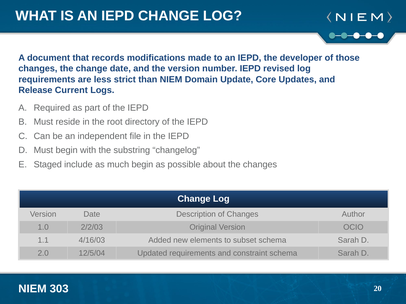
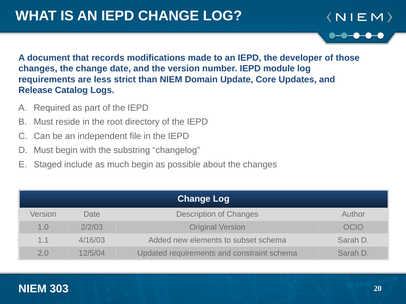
revised: revised -> module (279, 69)
Current: Current -> Catalog (71, 90)
